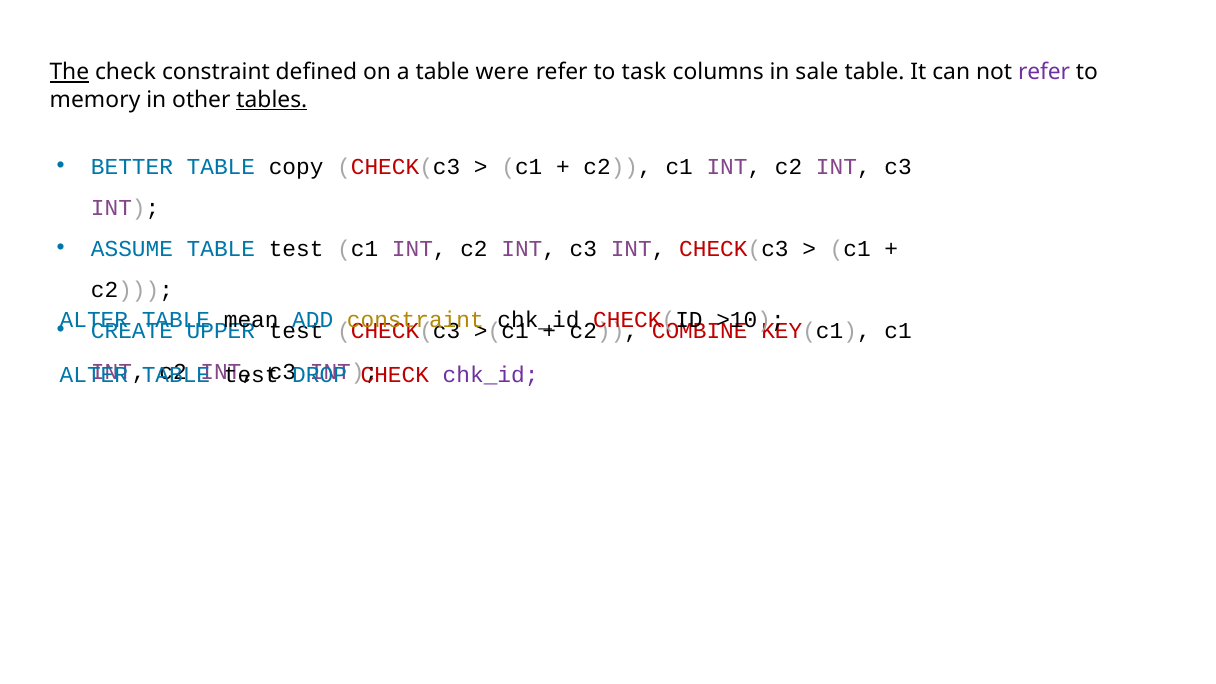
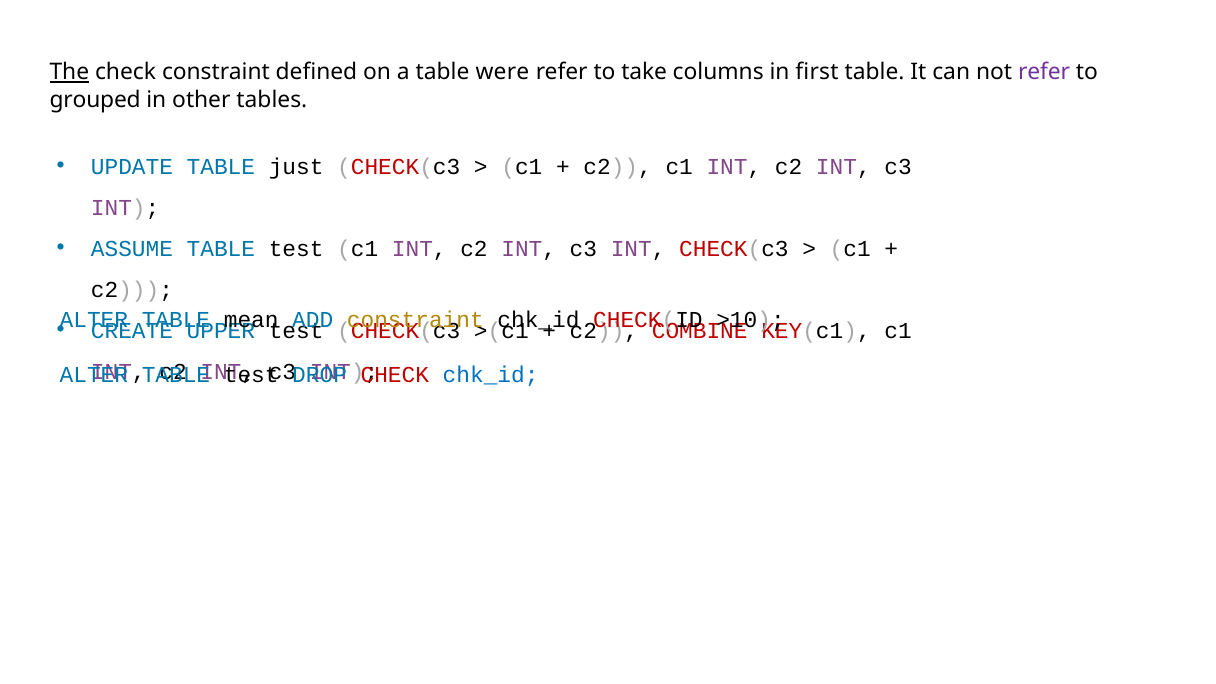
task: task -> take (644, 72)
sale: sale -> first (817, 72)
memory: memory -> grouped (95, 100)
tables underline: present -> none (272, 100)
BETTER: BETTER -> UPDATE (132, 167)
copy: copy -> just (296, 167)
chk_id colour: purple -> blue (491, 375)
